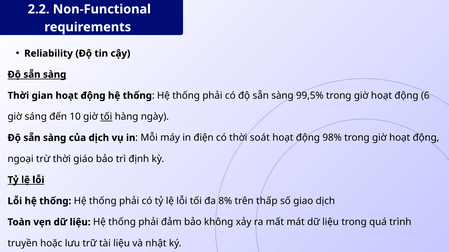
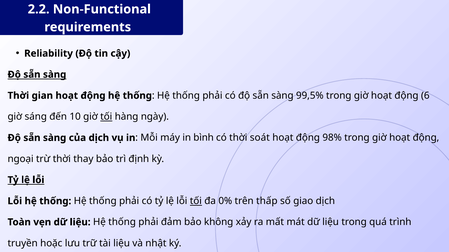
điện: điện -> bình (204, 138)
giáo: giáo -> thay (83, 159)
tối underline: none -> present (196, 201)
8%: 8% -> 0% (225, 201)
